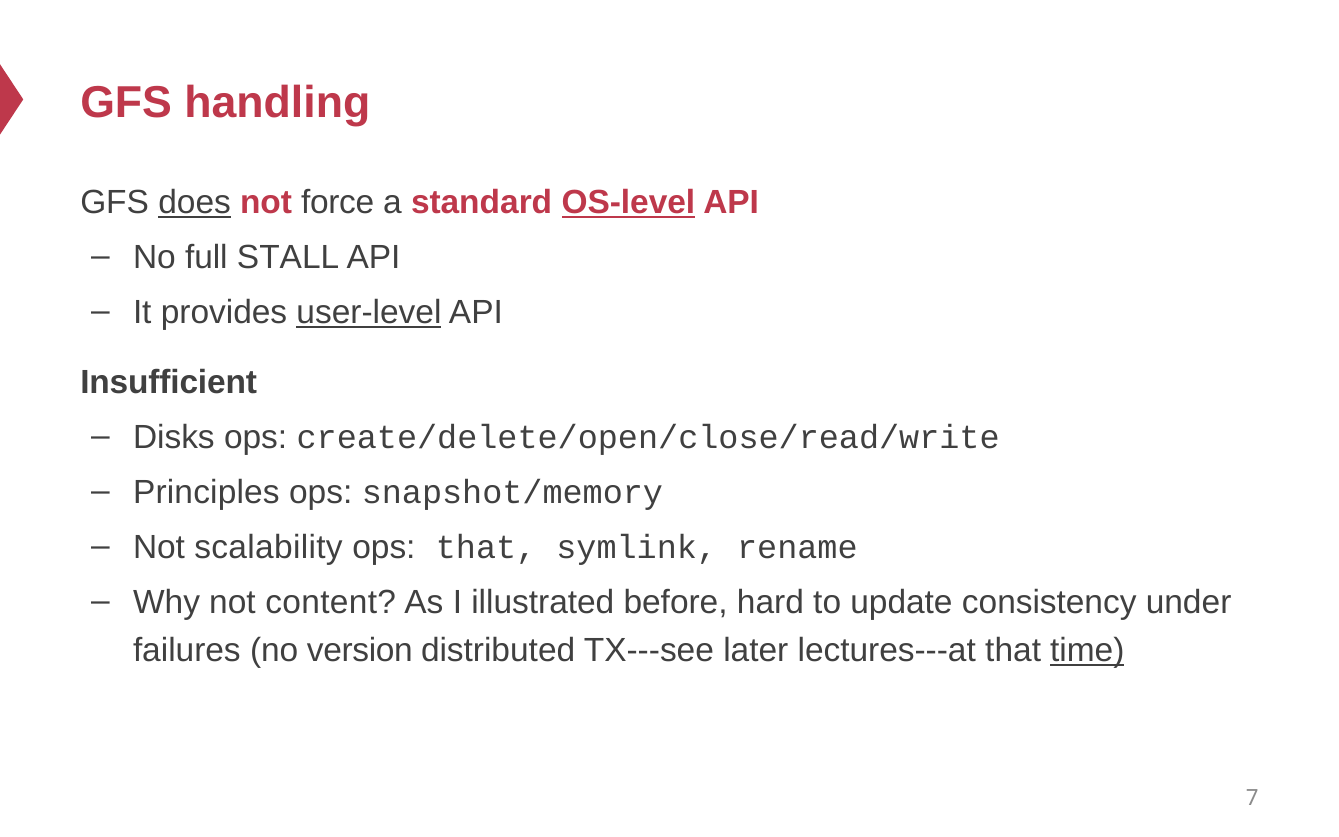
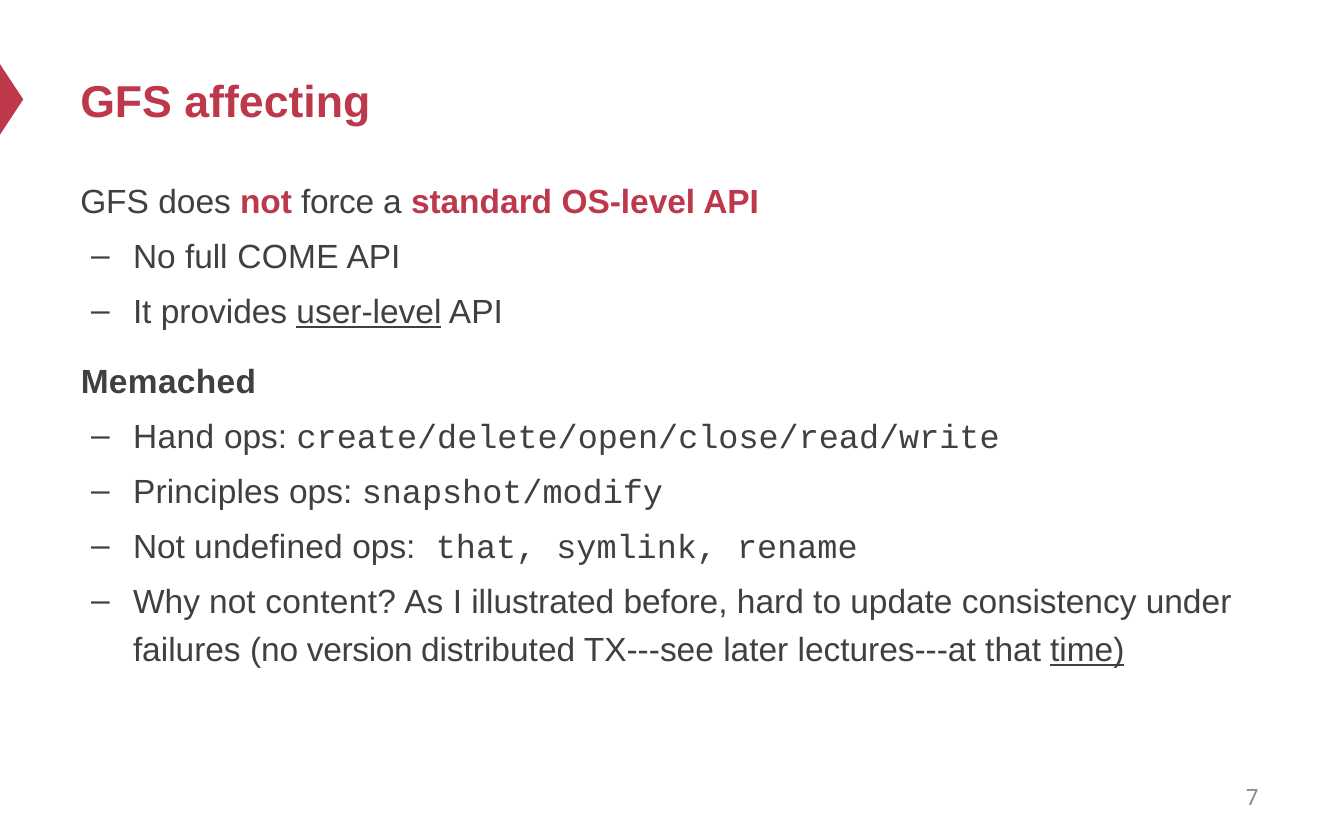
handling: handling -> affecting (277, 103)
does underline: present -> none (195, 203)
OS-level underline: present -> none (628, 203)
STALL: STALL -> COME (288, 257)
Insufficient: Insufficient -> Memached (168, 383)
Disks: Disks -> Hand (174, 438)
snapshot/memory: snapshot/memory -> snapshot/modify (512, 493)
scalability: scalability -> undefined (269, 547)
